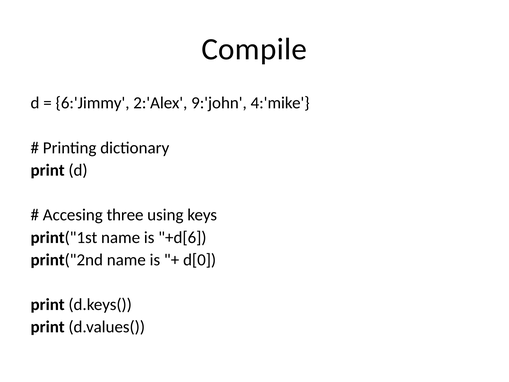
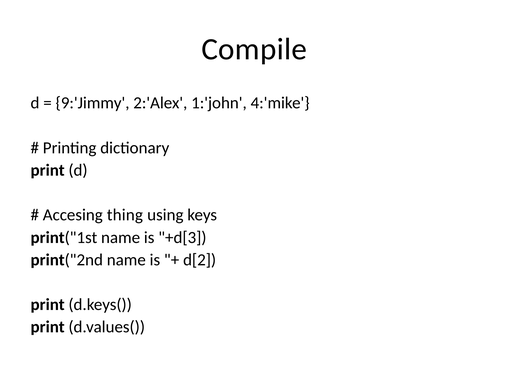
6:'Jimmy: 6:'Jimmy -> 9:'Jimmy (93, 103)
9:'john: 9:'john -> 1:'john (219, 103)
three: three -> thing (125, 215)
+d[6: +d[6 -> +d[3 (182, 237)
d[0: d[0 -> d[2 (200, 260)
